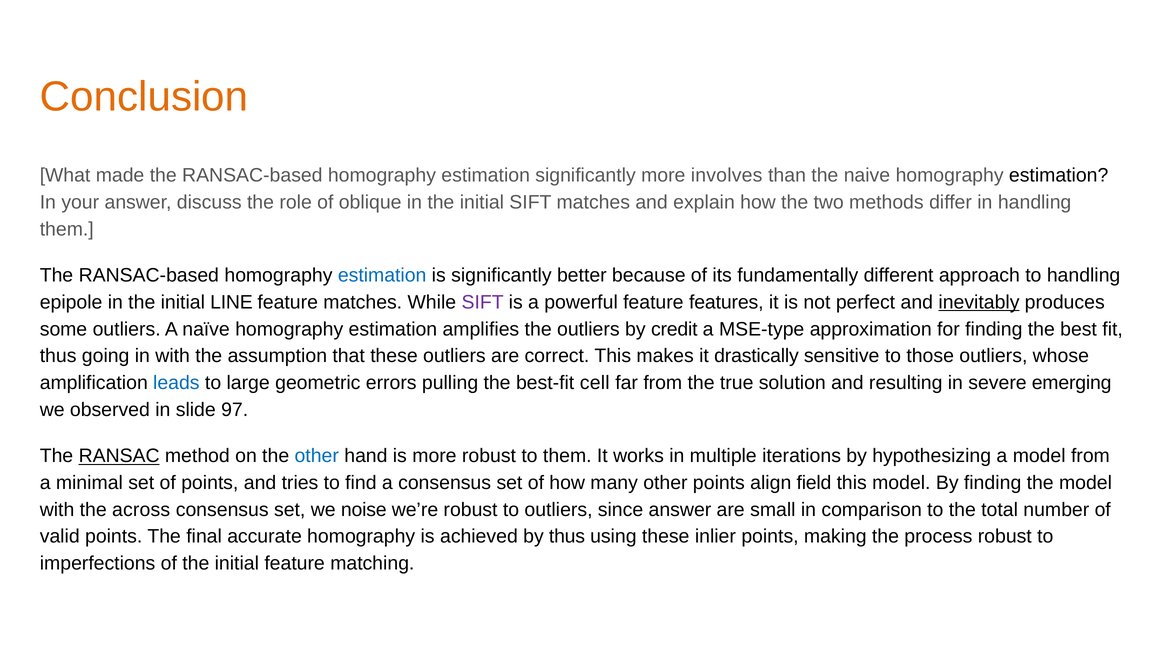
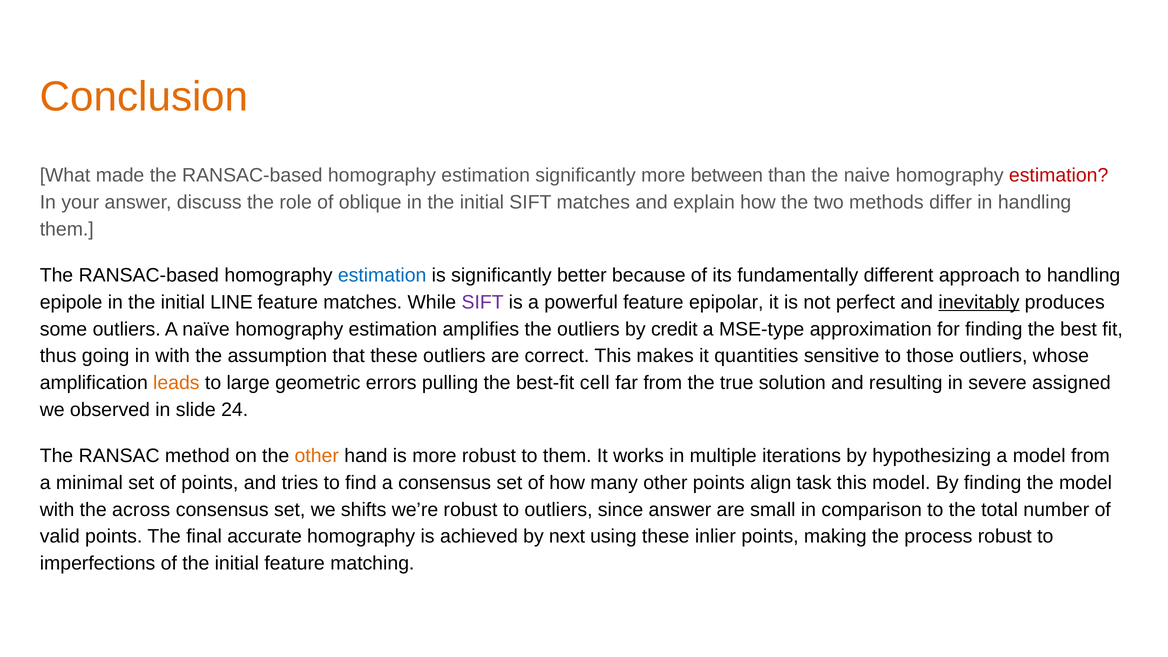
involves: involves -> between (727, 175)
estimation colour: black -> red (1059, 175)
features: features -> epipolar (726, 302)
drastically: drastically -> quantities (756, 356)
leads colour: blue -> orange (176, 383)
emerging: emerging -> assigned (1071, 383)
97: 97 -> 24 (235, 410)
RANSAC underline: present -> none (119, 456)
other colour: blue -> orange (317, 456)
field: field -> task (814, 483)
noise: noise -> shifts (364, 510)
by thus: thus -> next (567, 537)
